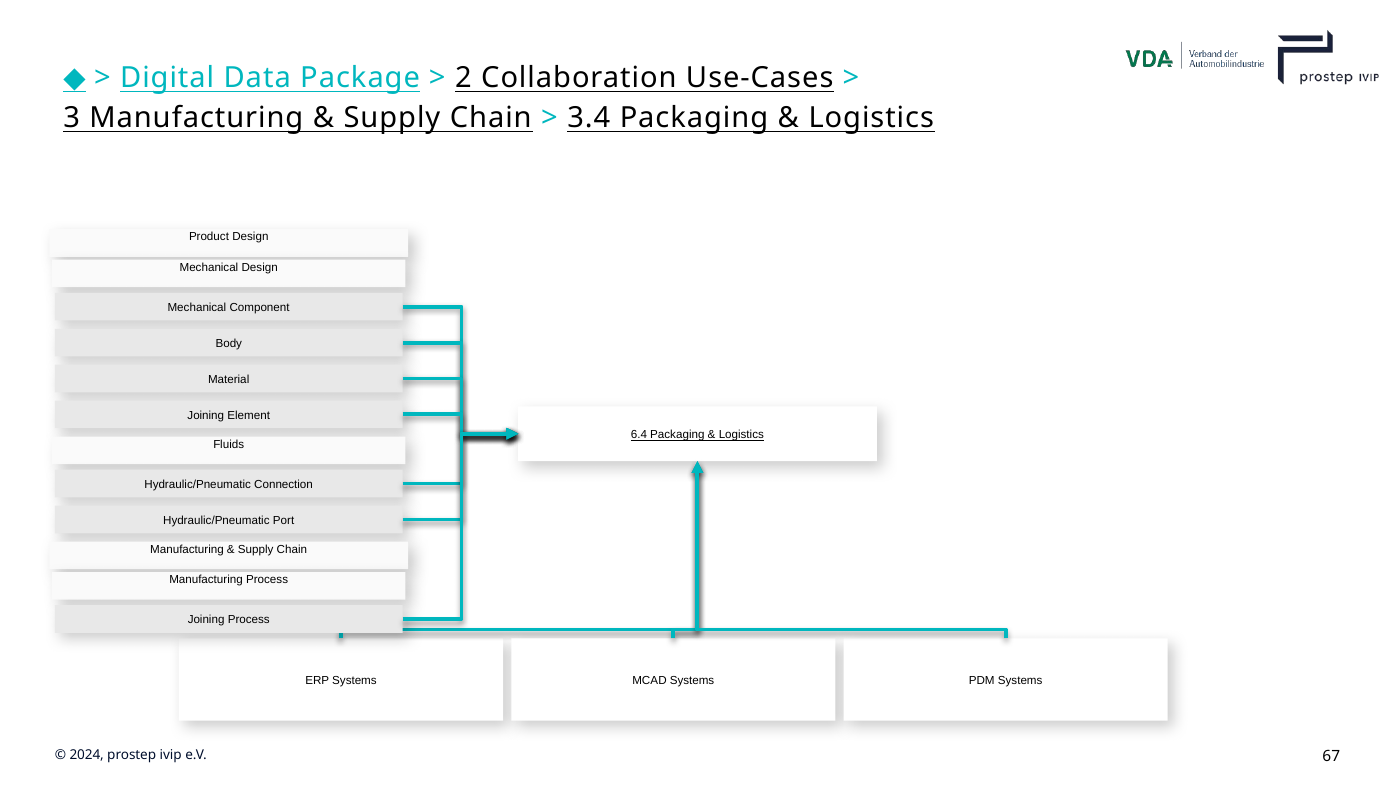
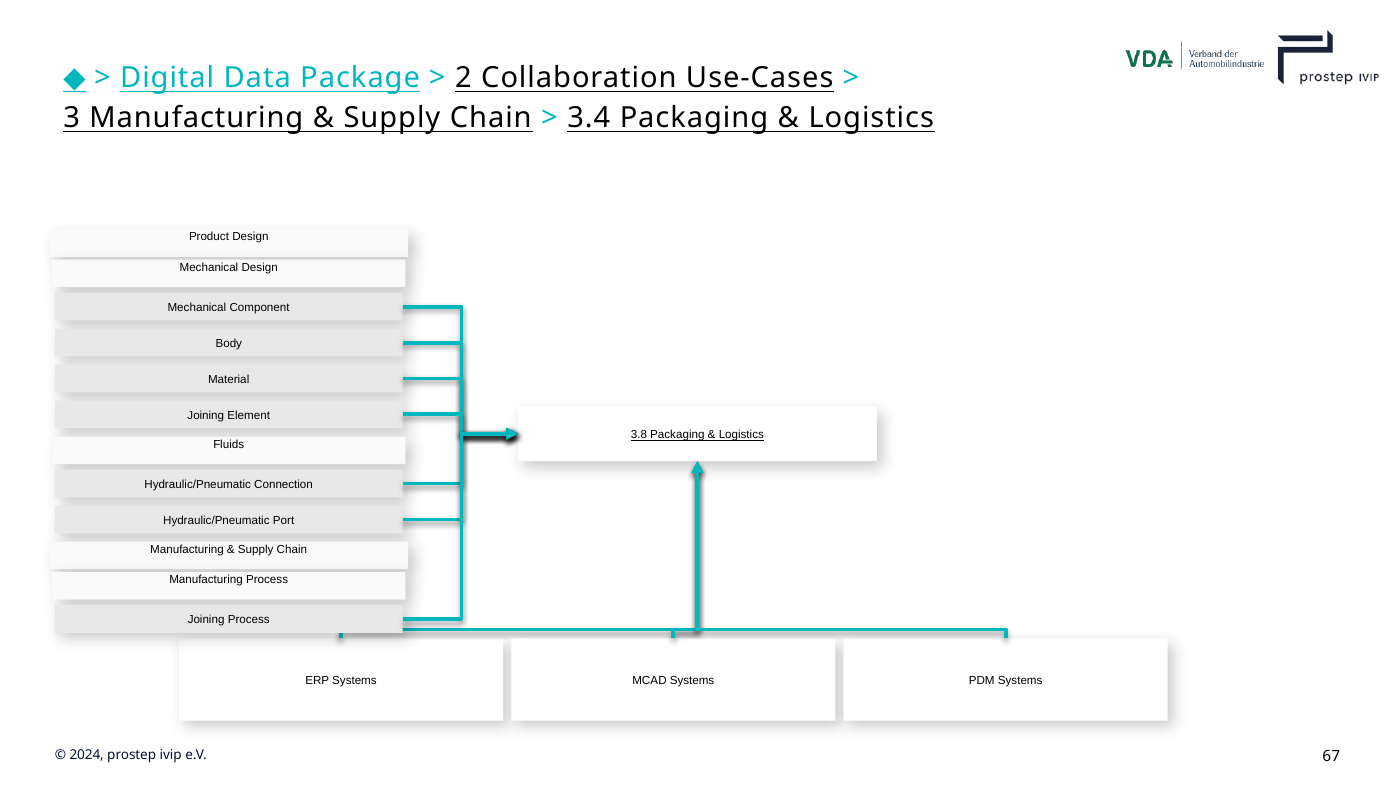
6.4: 6.4 -> 3.8 (639, 434)
